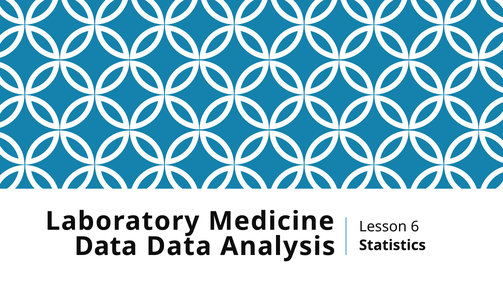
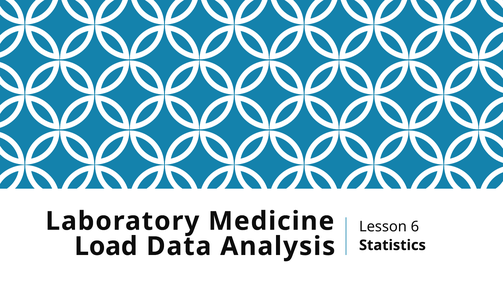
Data: Data -> Load (106, 246)
